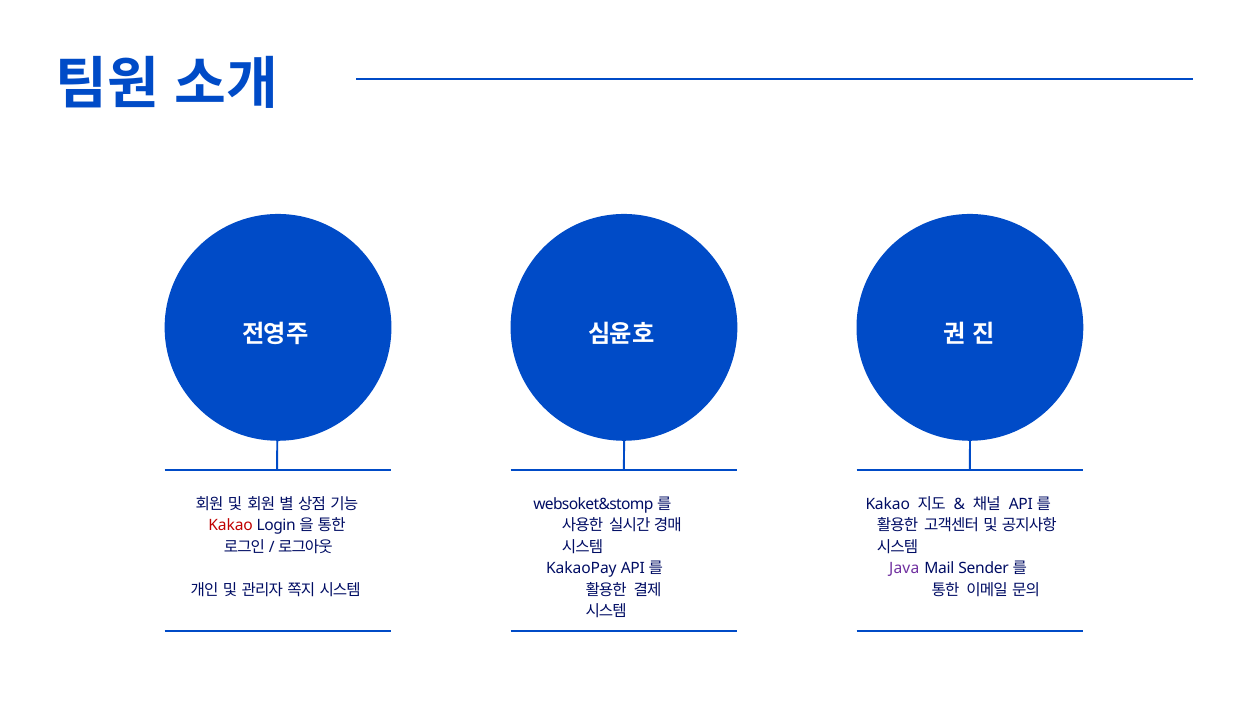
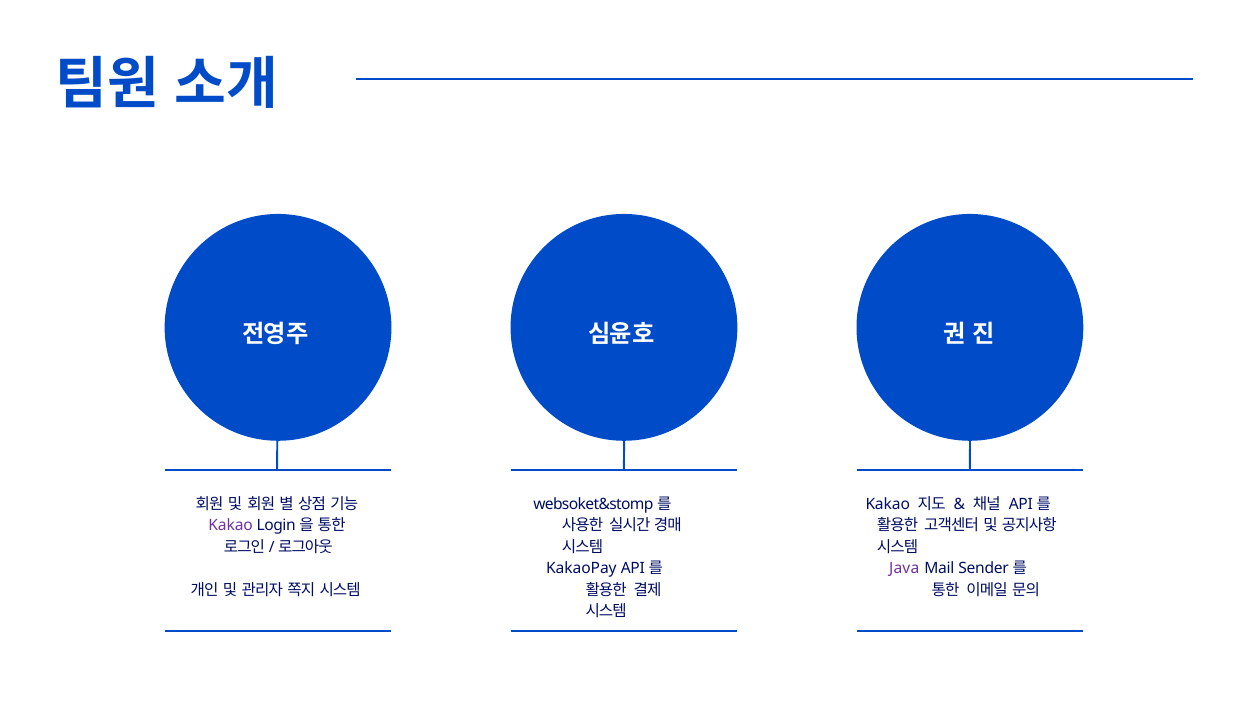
Kakao colour: red -> purple (231, 526)
